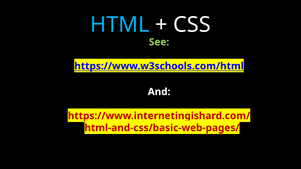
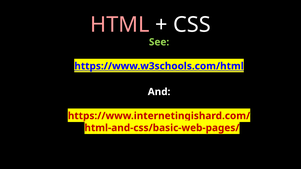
HTML colour: light blue -> pink (120, 25)
